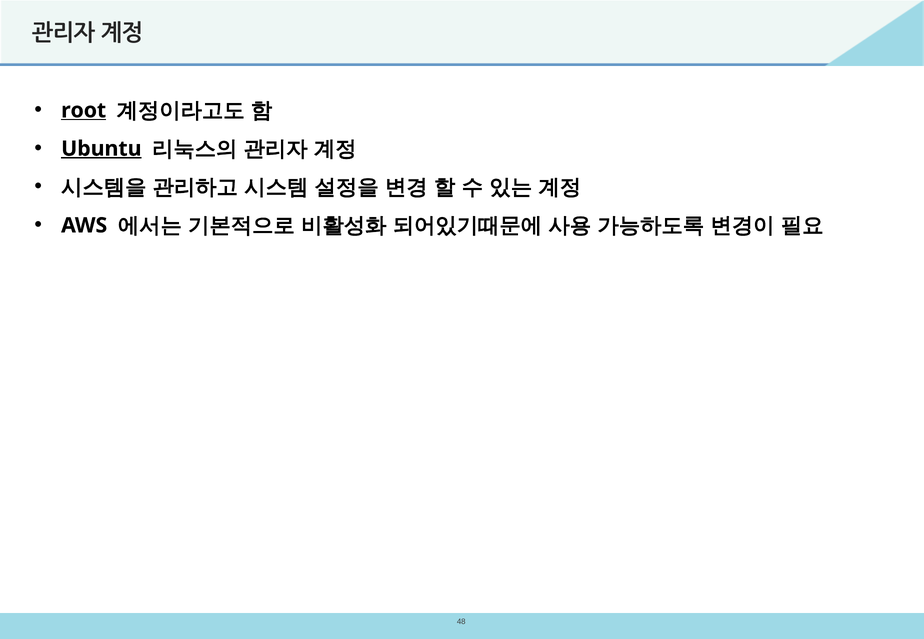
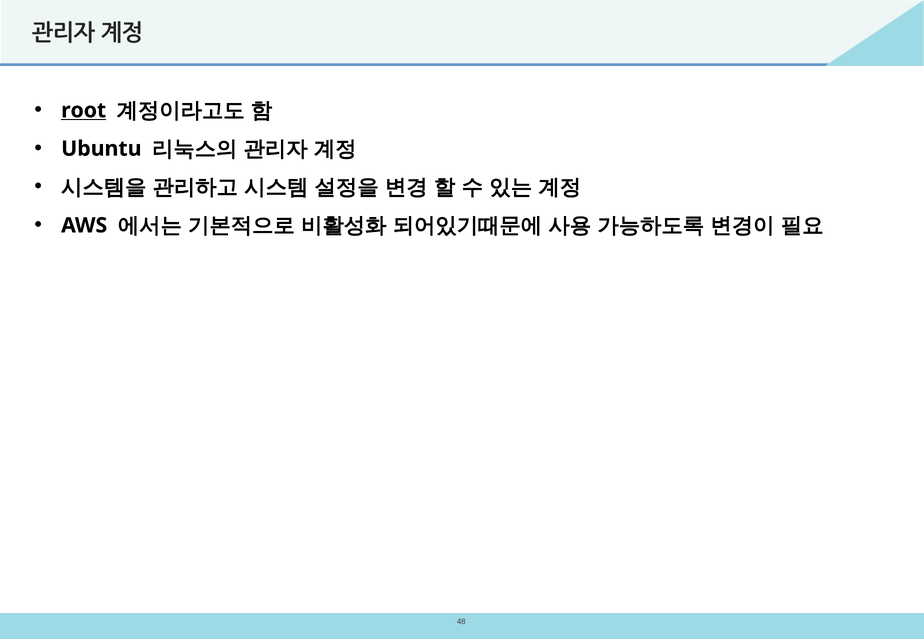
Ubuntu underline: present -> none (101, 149)
